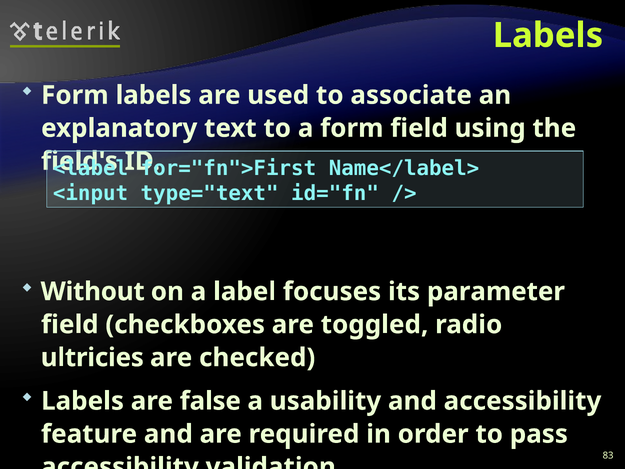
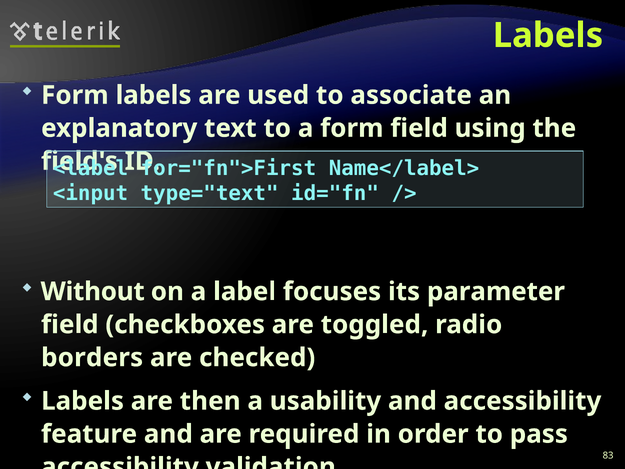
ultricies: ultricies -> borders (92, 357)
false: false -> then (210, 401)
